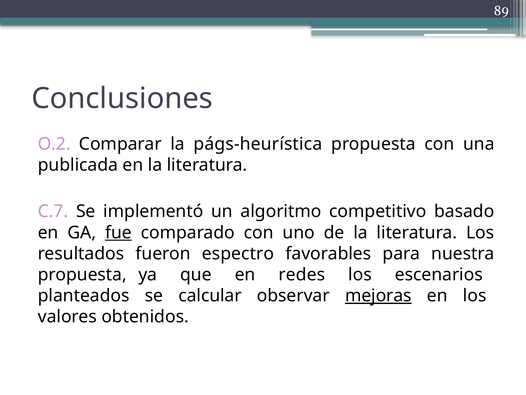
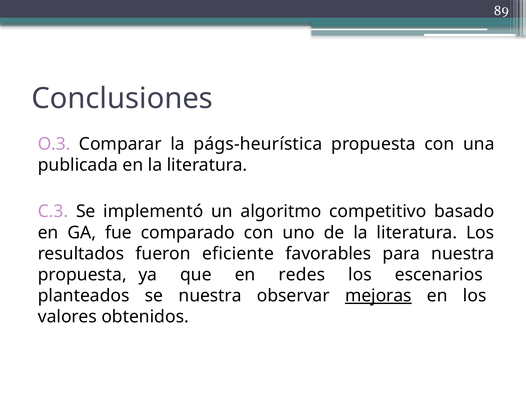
O.2: O.2 -> O.3 (54, 144)
C.7: C.7 -> C.3 (53, 211)
fue underline: present -> none (118, 232)
espectro: espectro -> eficiente (238, 253)
se calcular: calcular -> nuestra (210, 295)
